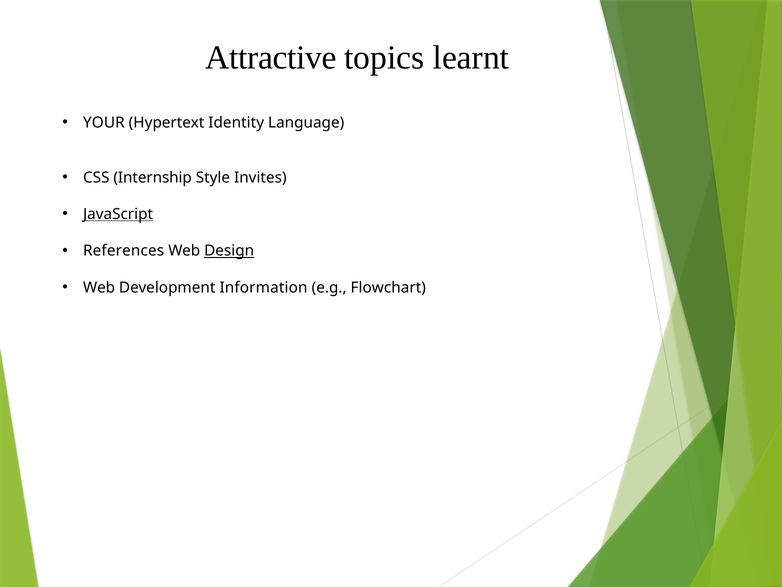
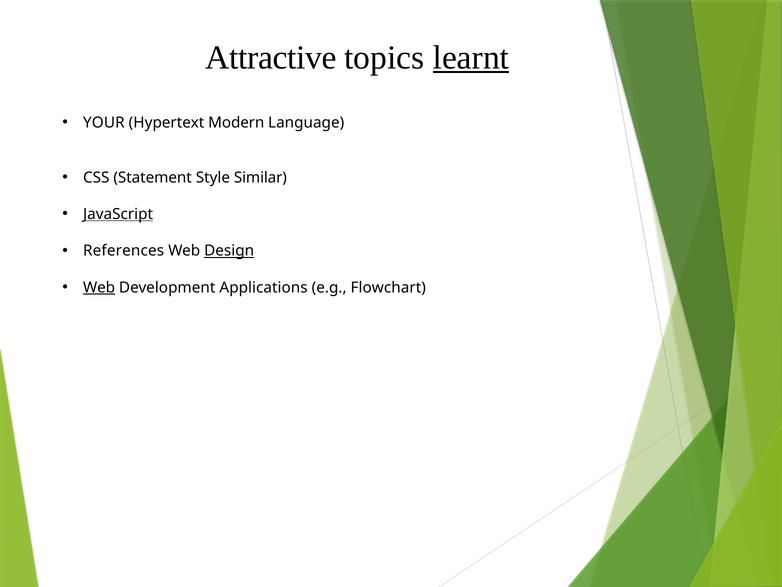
learnt underline: none -> present (471, 58)
Identity: Identity -> Modern (236, 122)
Internship: Internship -> Statement (153, 177)
Invites: Invites -> Similar (260, 177)
Web underline: none -> present (99, 287)
Information: Information -> Applications (264, 287)
